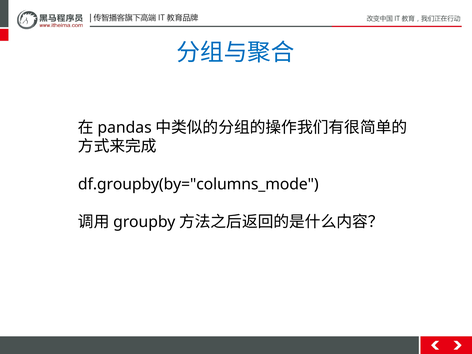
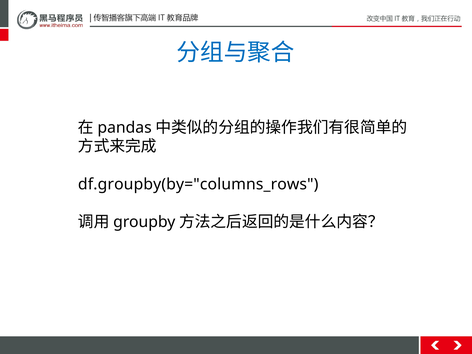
df.groupby(by="columns_mode: df.groupby(by="columns_mode -> df.groupby(by="columns_rows (198, 184)
